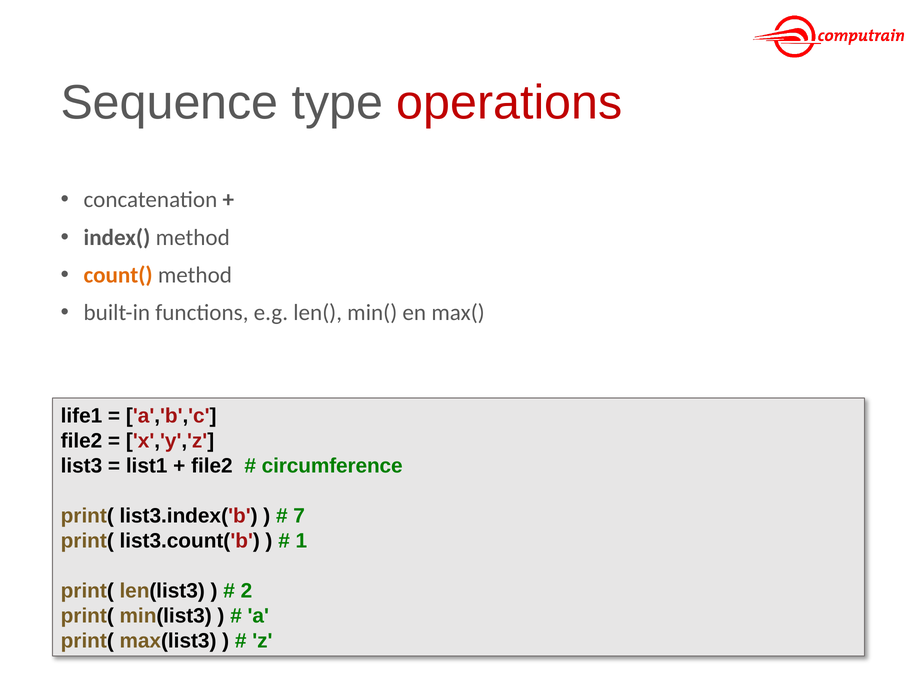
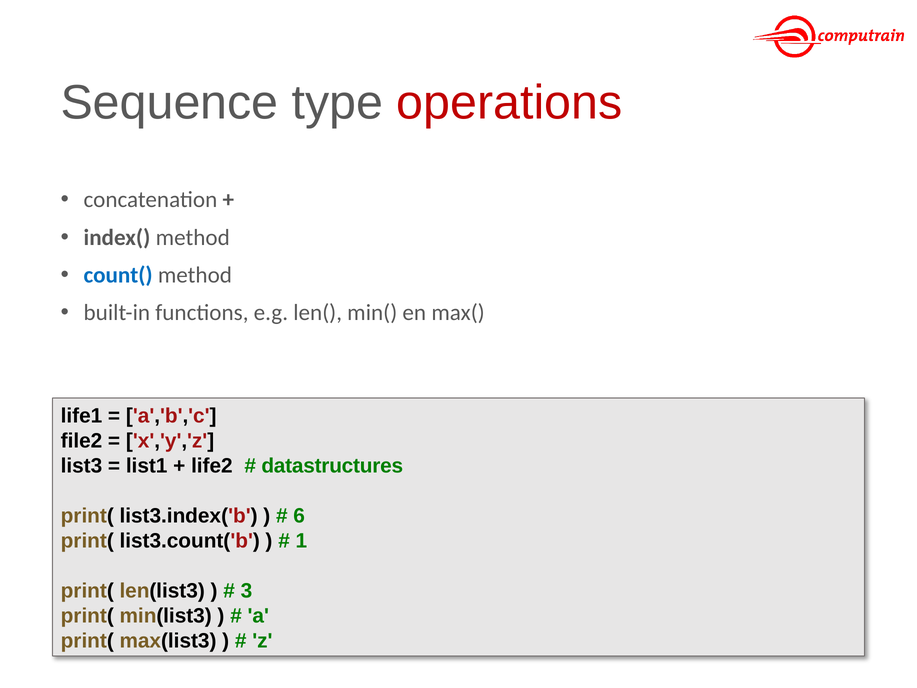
count( colour: orange -> blue (118, 275)
file2: file2 -> life2 (212, 466)
circumference: circumference -> datastructures (332, 466)
7: 7 -> 6 (299, 516)
2: 2 -> 3 (246, 591)
